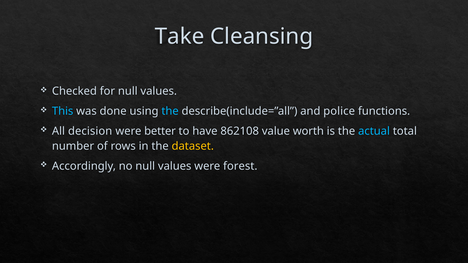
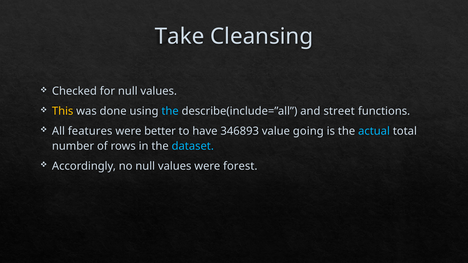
This colour: light blue -> yellow (63, 111)
police: police -> street (339, 111)
decision: decision -> features (90, 131)
862108: 862108 -> 346893 (240, 131)
worth: worth -> going (308, 131)
dataset colour: yellow -> light blue (193, 146)
